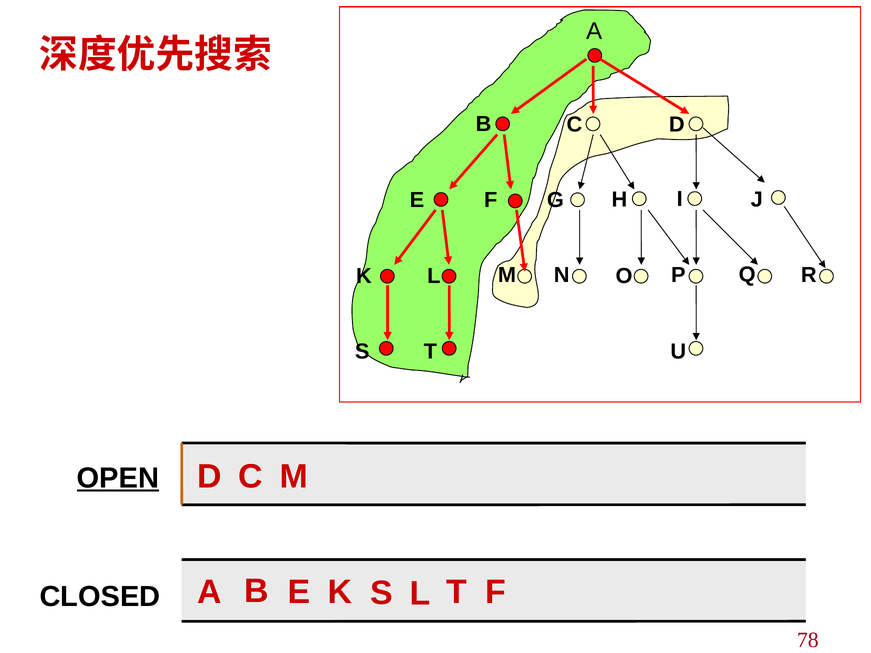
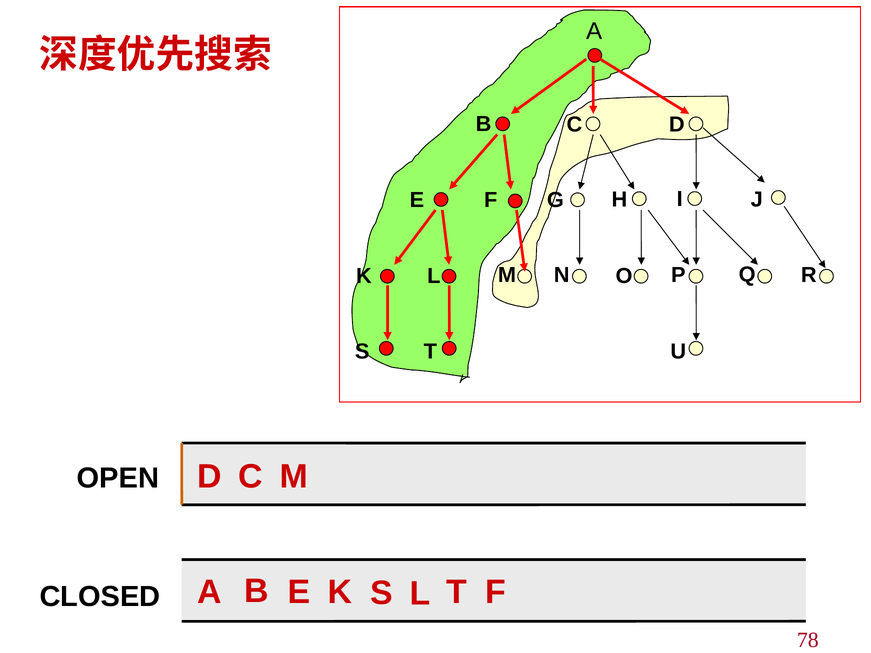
OPEN underline: present -> none (118, 478)
